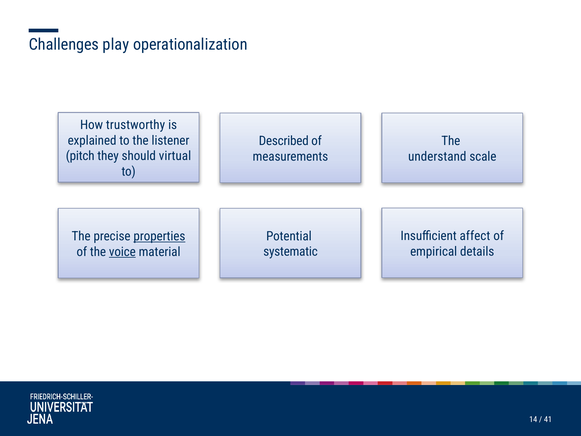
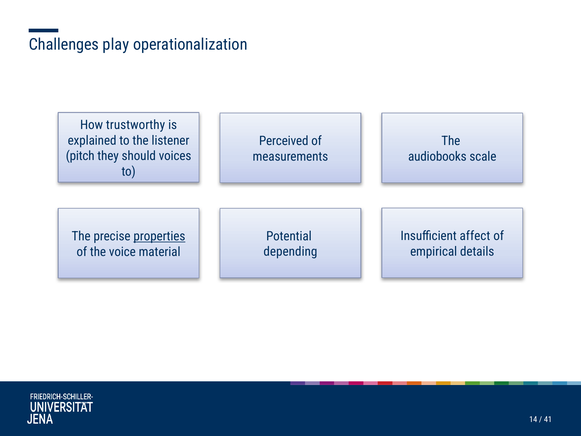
Described: Described -> Perceived (284, 141)
virtual: virtual -> voices (175, 156)
understand: understand -> audiobooks (437, 156)
systematic: systematic -> depending (290, 252)
voice underline: present -> none (122, 252)
